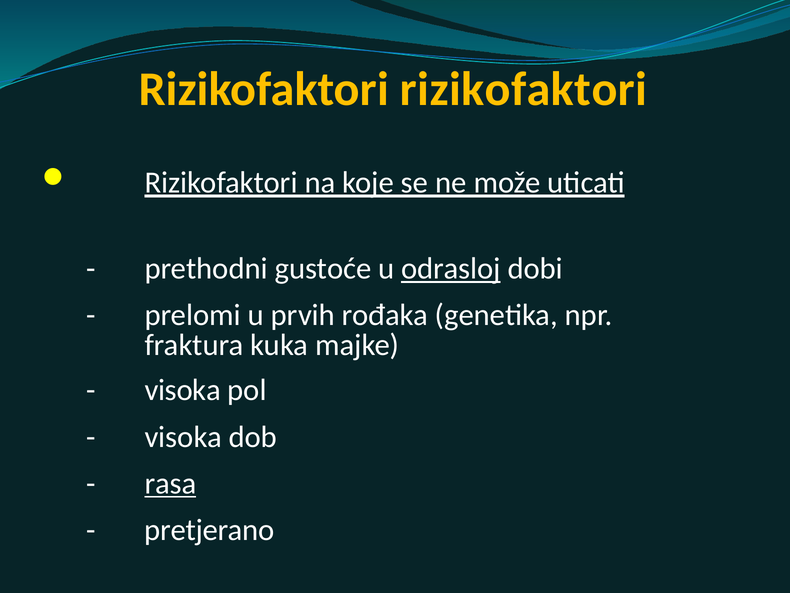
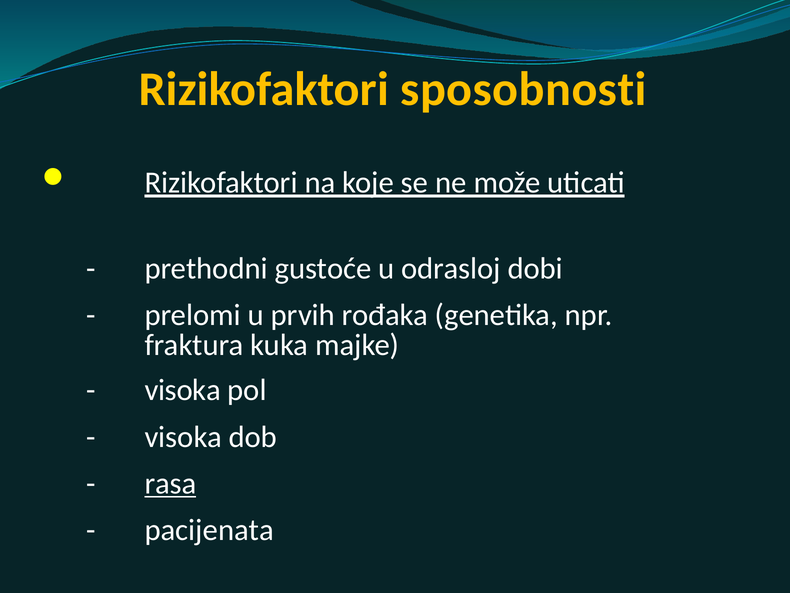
Rizikofaktori rizikofaktori: rizikofaktori -> sposobnosti (524, 89)
odrasloj underline: present -> none (451, 268)
pretjerano: pretjerano -> pacijenata (209, 530)
